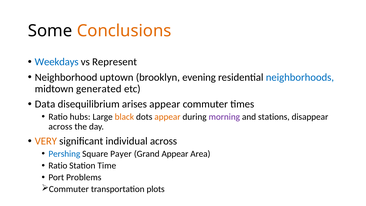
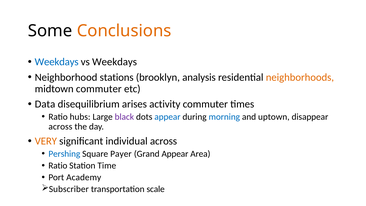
vs Represent: Represent -> Weekdays (115, 62)
uptown: uptown -> stations (117, 77)
evening: evening -> analysis (199, 77)
neighborhoods colour: blue -> orange (300, 77)
midtown generated: generated -> commuter (99, 89)
arises appear: appear -> activity (165, 104)
black colour: orange -> purple (124, 117)
appear colour: orange -> blue (167, 117)
morning colour: purple -> blue (224, 117)
stations: stations -> uptown (274, 117)
Problems: Problems -> Academy (84, 177)
Commuter: Commuter -> Subscriber (69, 189)
plots: plots -> scale (156, 189)
